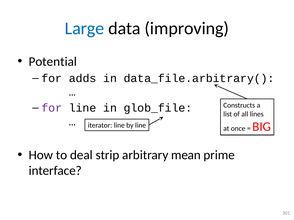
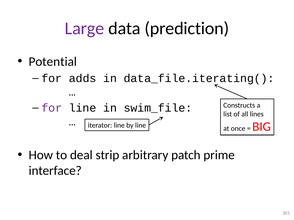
Large colour: blue -> purple (85, 28)
improving: improving -> prediction (187, 28)
data_file.arbitrary(: data_file.arbitrary( -> data_file.iterating( (199, 79)
glob_file: glob_file -> swim_file (158, 108)
mean: mean -> patch (186, 155)
